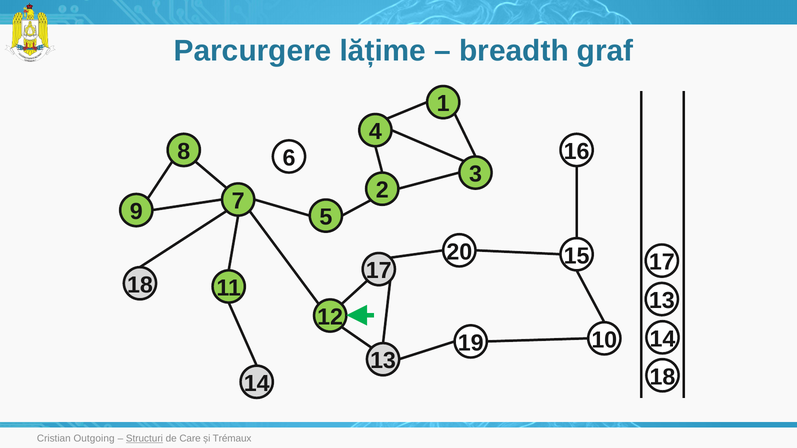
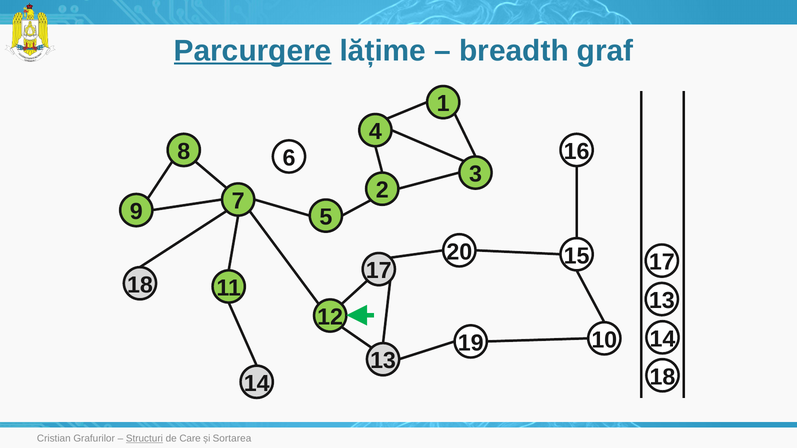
Parcurgere underline: none -> present (253, 51)
Outgoing: Outgoing -> Grafurilor (94, 439)
Trémaux: Trémaux -> Sortarea (232, 439)
